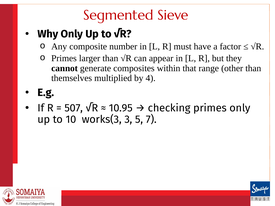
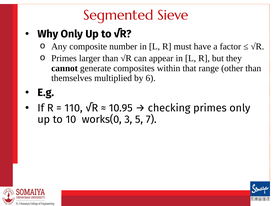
4: 4 -> 6 (151, 78)
507: 507 -> 110 (74, 108)
works(3: works(3 -> works(0 (102, 120)
